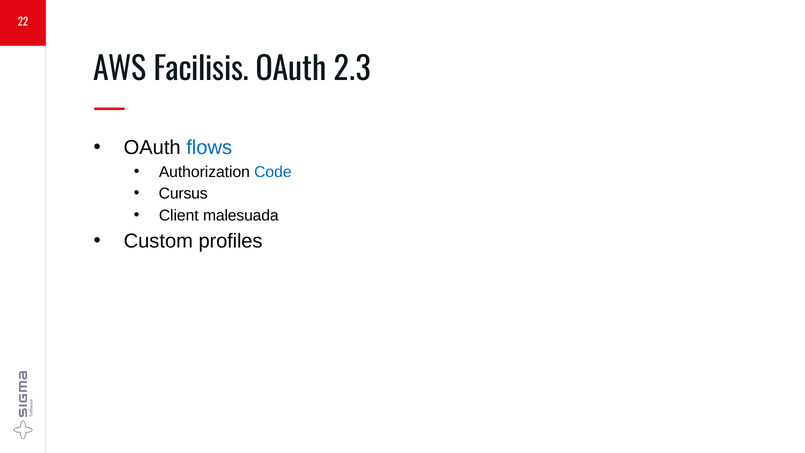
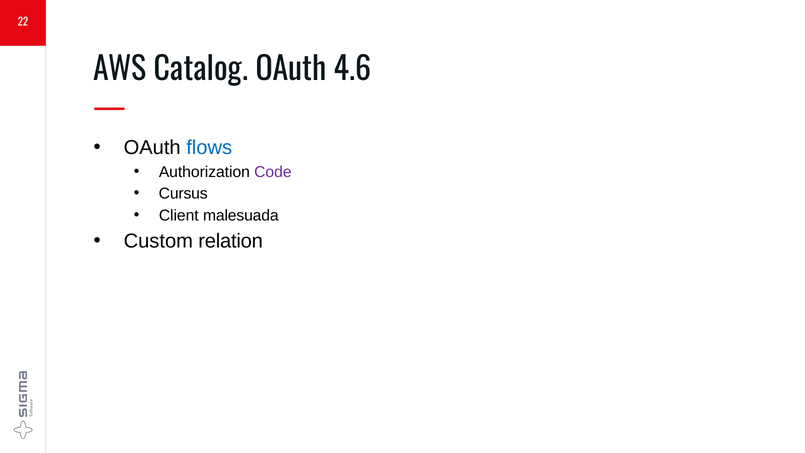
Facilisis: Facilisis -> Catalog (201, 69)
2.3: 2.3 -> 4.6 (352, 69)
Code colour: blue -> purple (273, 172)
profiles: profiles -> relation (231, 241)
